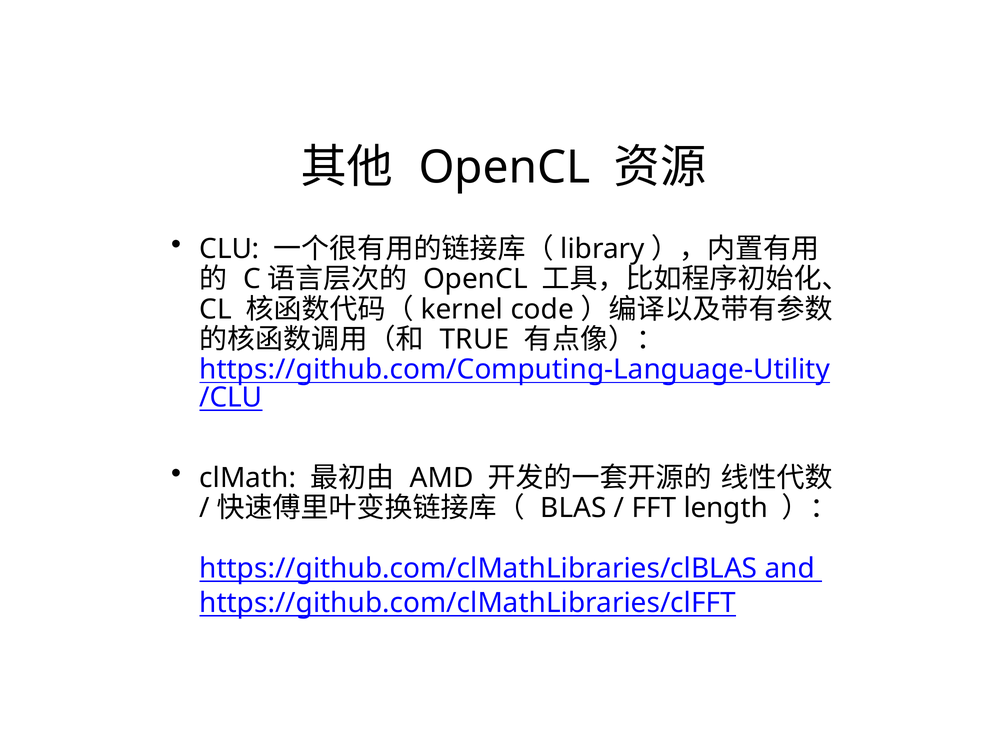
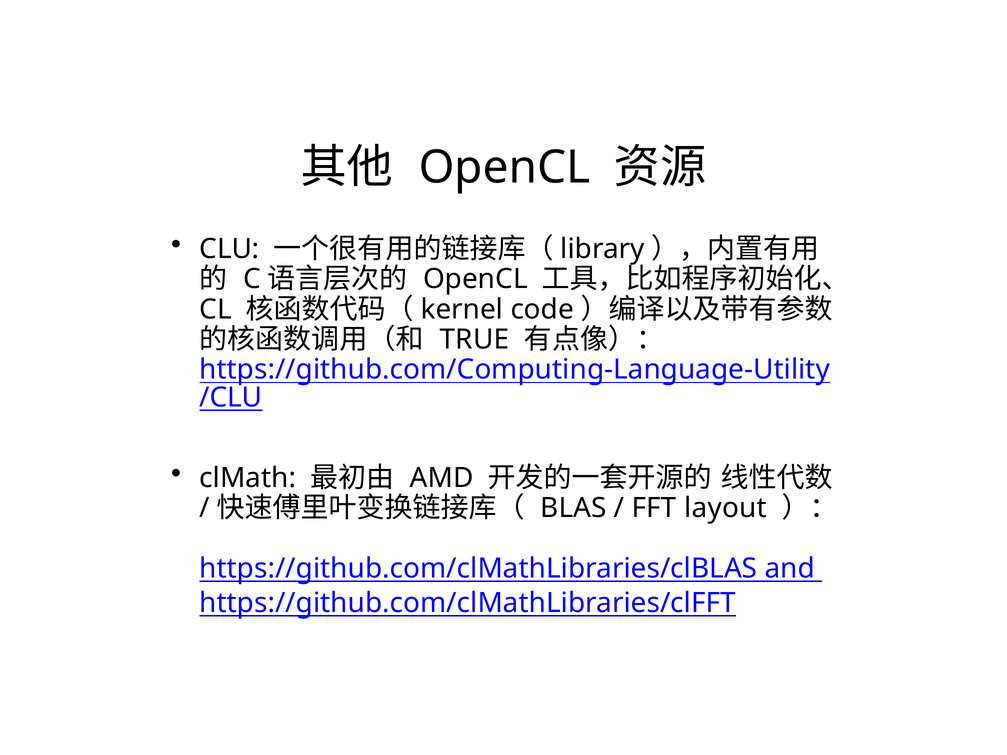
length: length -> layout (725, 508)
